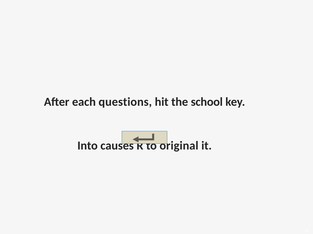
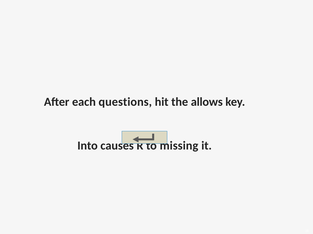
school: school -> allows (207, 102)
original: original -> missing (179, 146)
